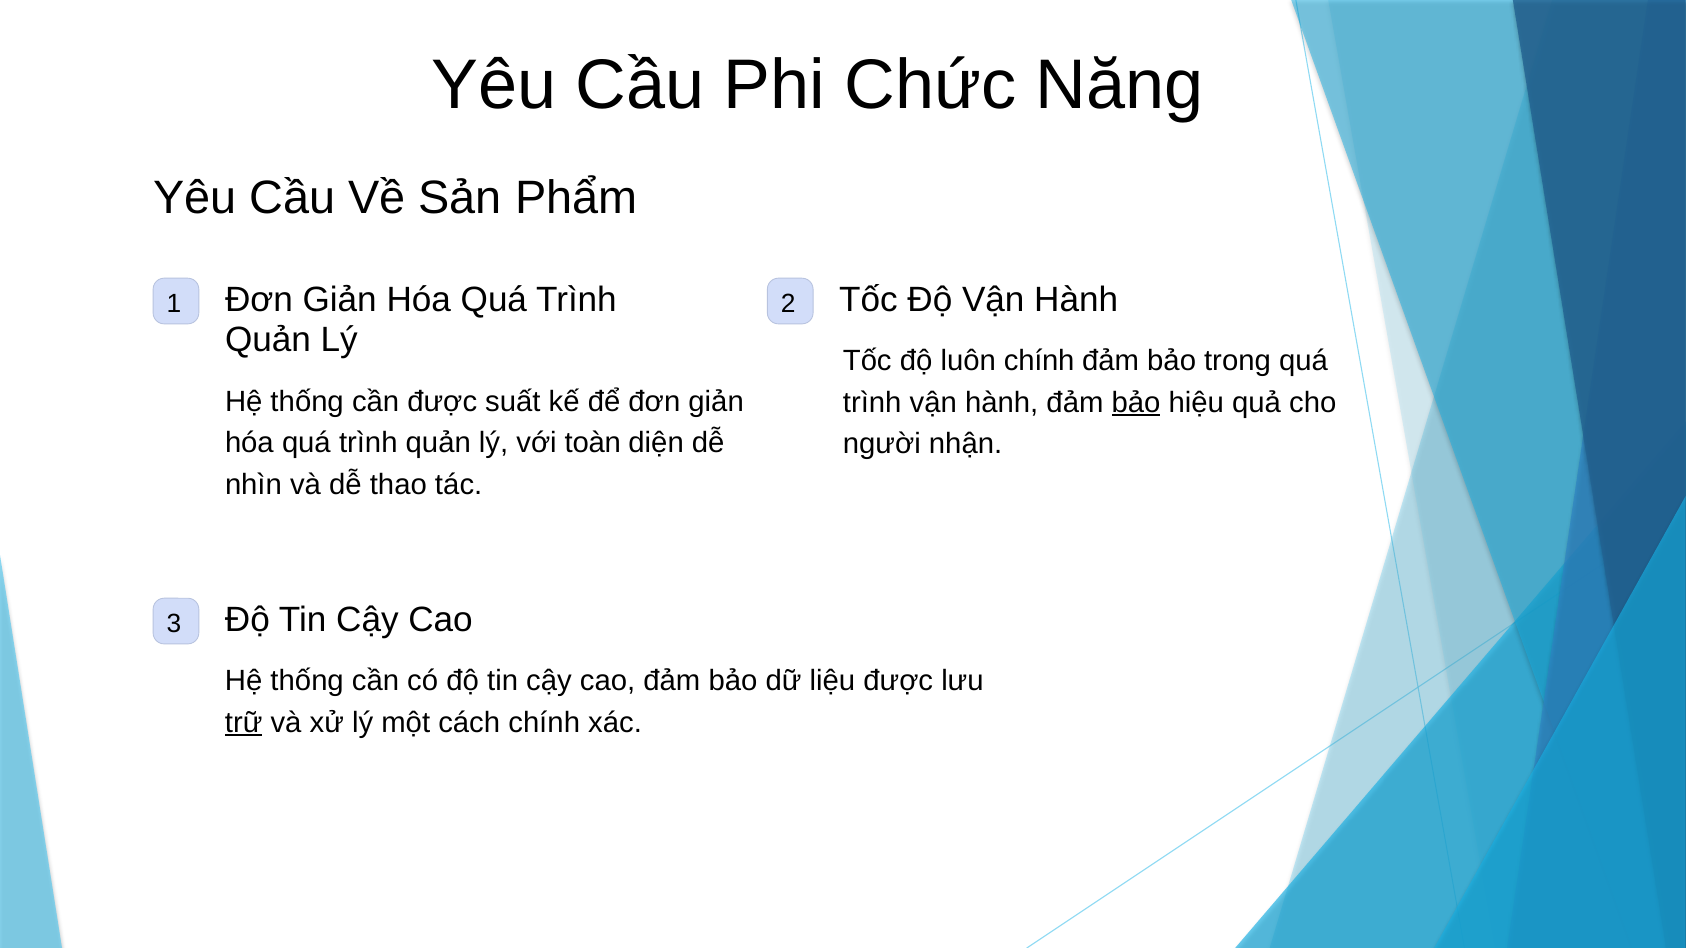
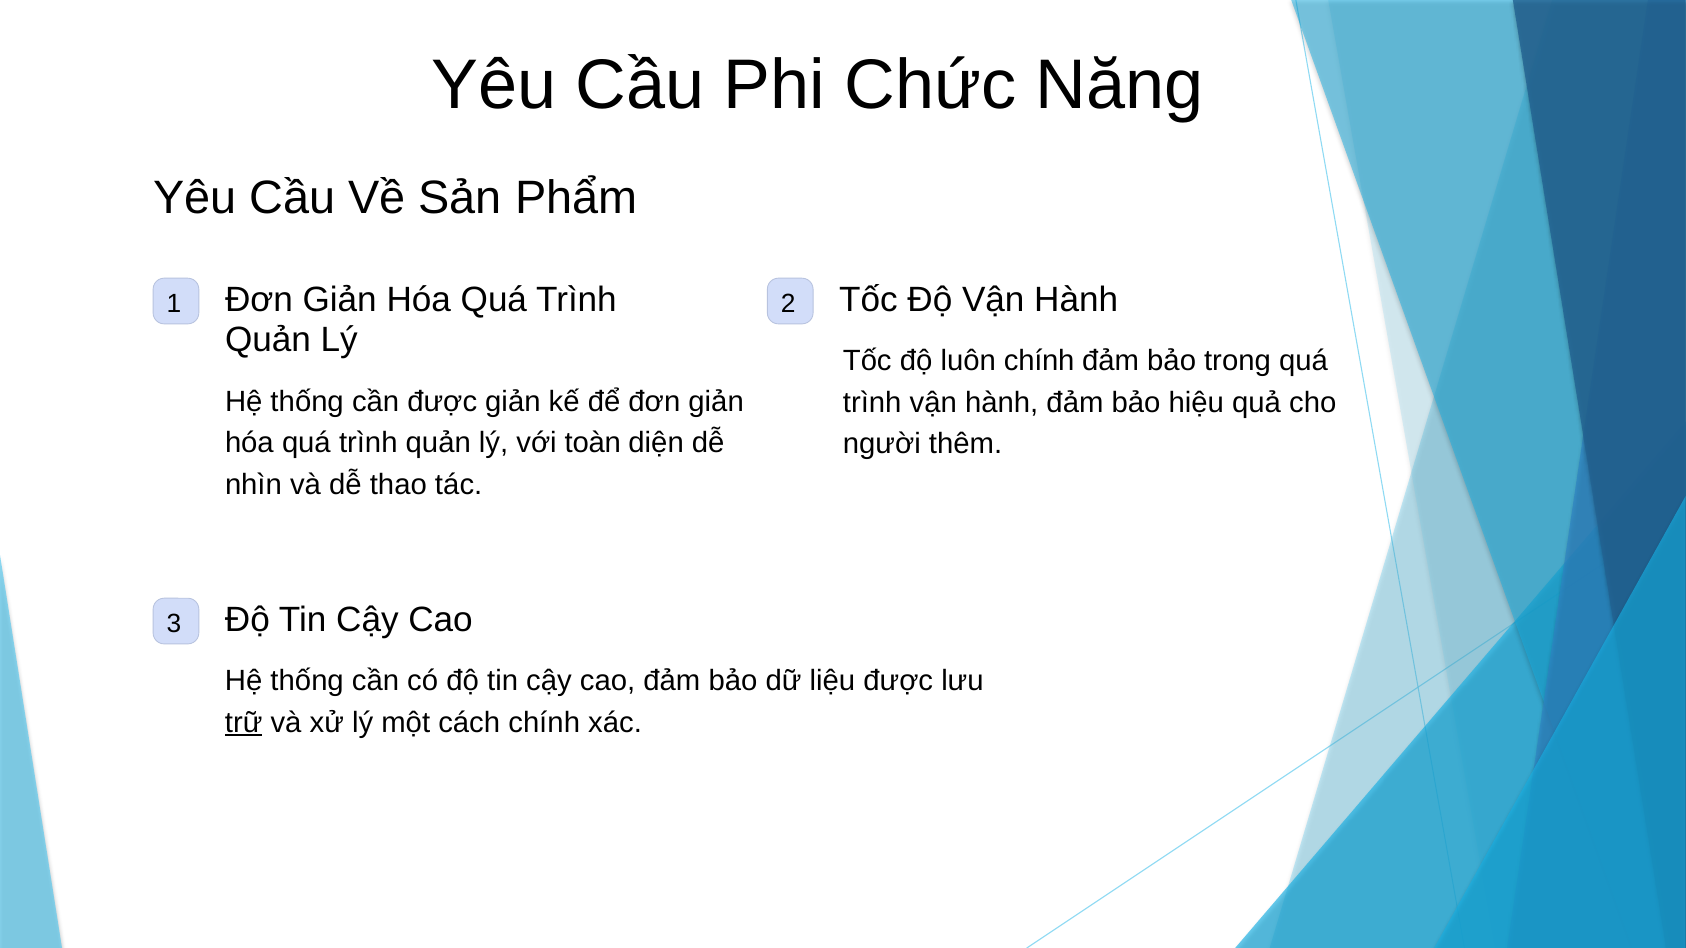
được suất: suất -> giản (513, 402)
bảo underline: present -> none (1136, 403)
nhận: nhận -> thêm (966, 444)
